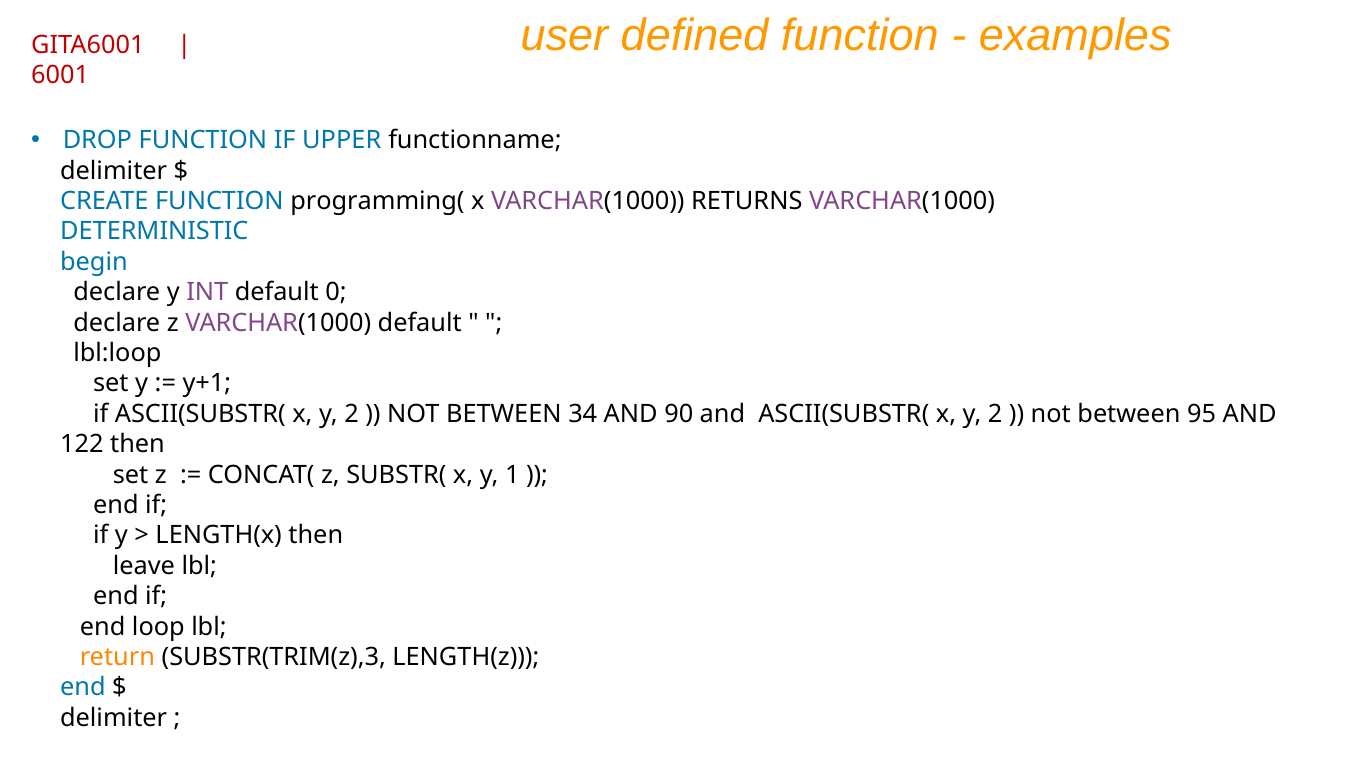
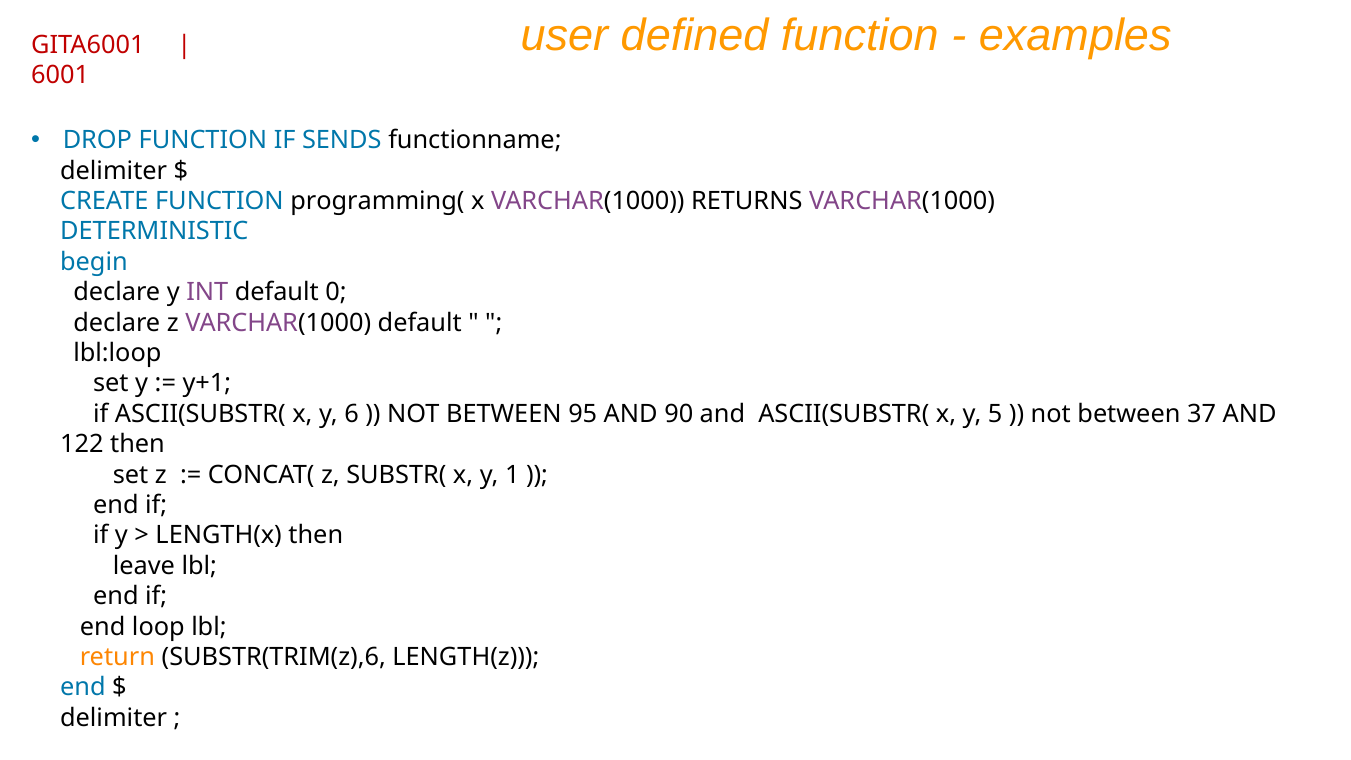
UPPER: UPPER -> SENDS (342, 140)
2: 2 -> 6 (352, 414)
34: 34 -> 95 (583, 414)
2: 2 -> 5 (995, 414)
95: 95 -> 37 (1202, 414)
SUBSTR(TRIM(z),3: SUBSTR(TRIM(z),3 -> SUBSTR(TRIM(z),6 (274, 657)
